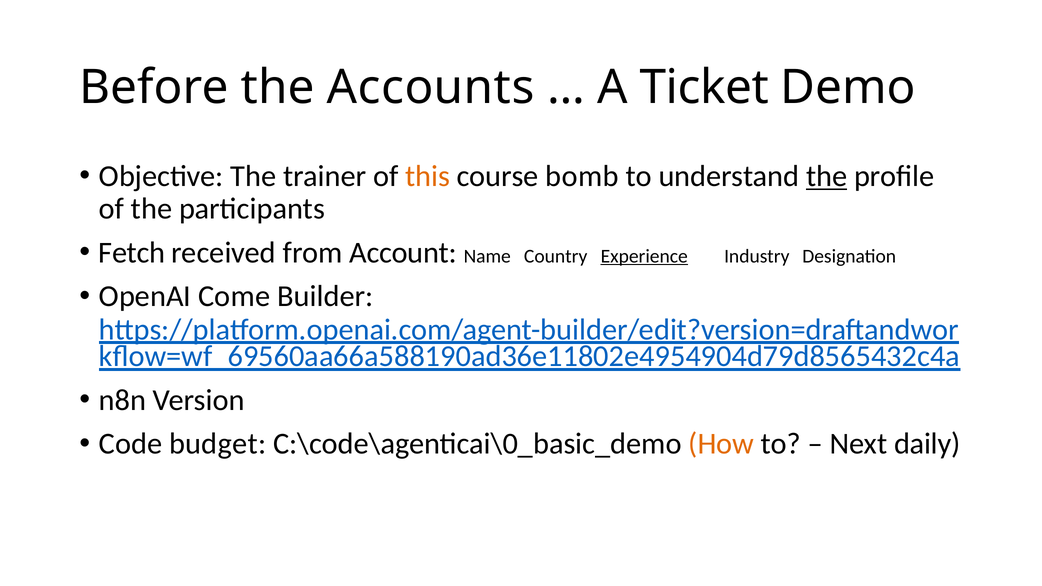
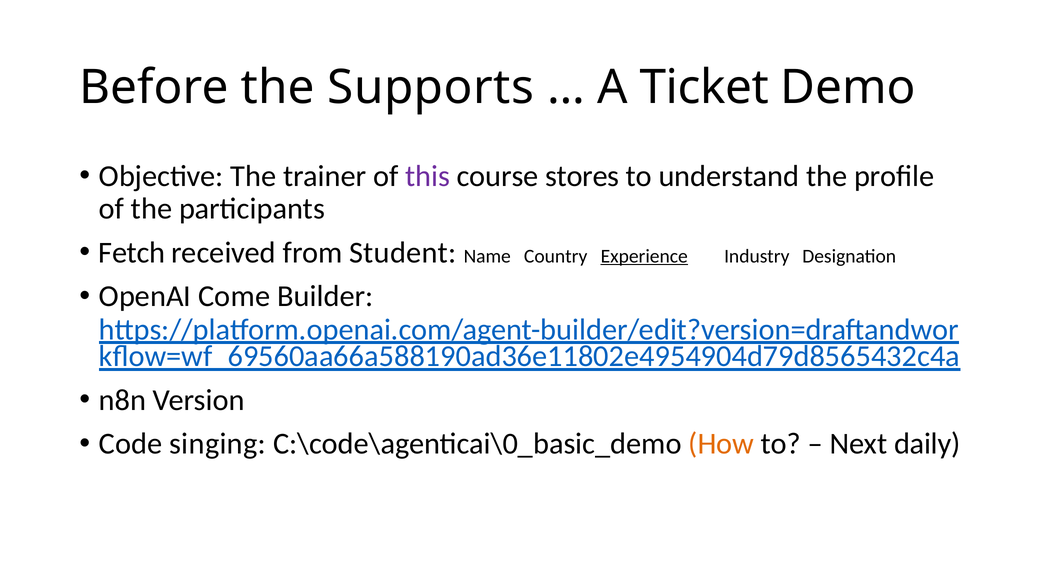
Accounts: Accounts -> Supports (431, 88)
this colour: orange -> purple (428, 176)
bomb: bomb -> stores (582, 176)
the underline: present -> none (827, 176)
Account: Account -> Student (403, 253)
budget: budget -> singing (218, 444)
